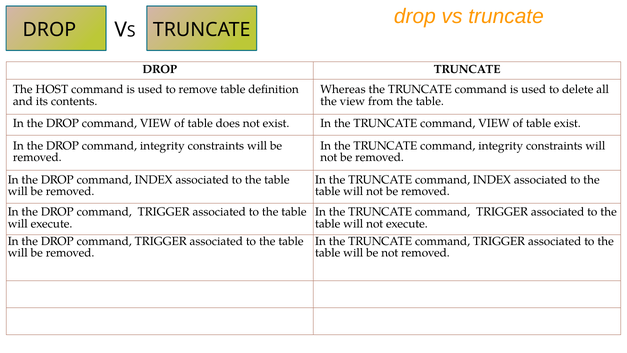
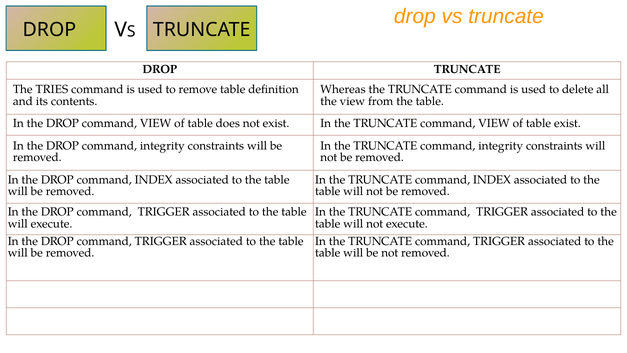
HOST: HOST -> TRIES (52, 89)
